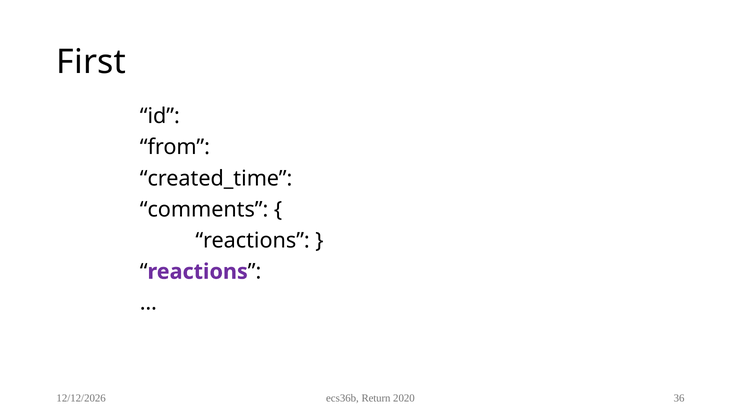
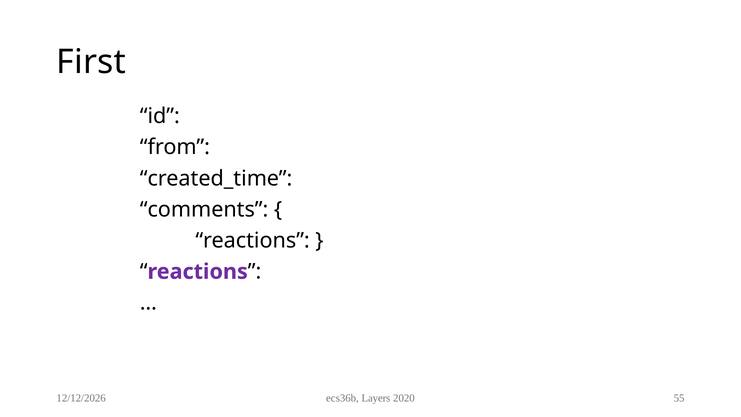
Return: Return -> Layers (376, 398)
36: 36 -> 55 (679, 398)
